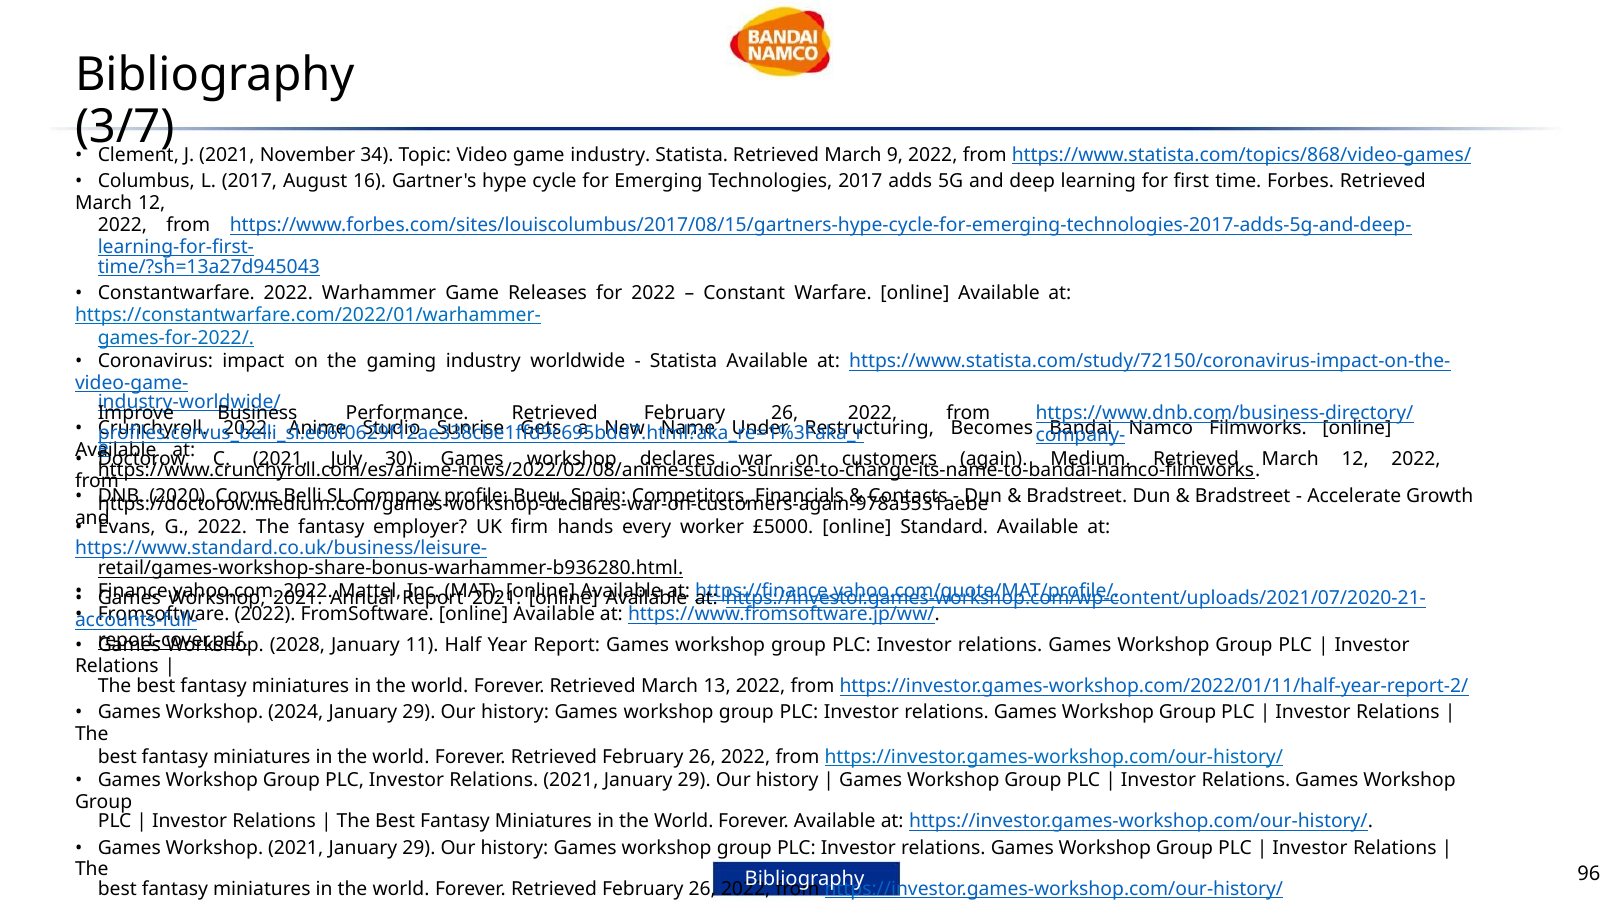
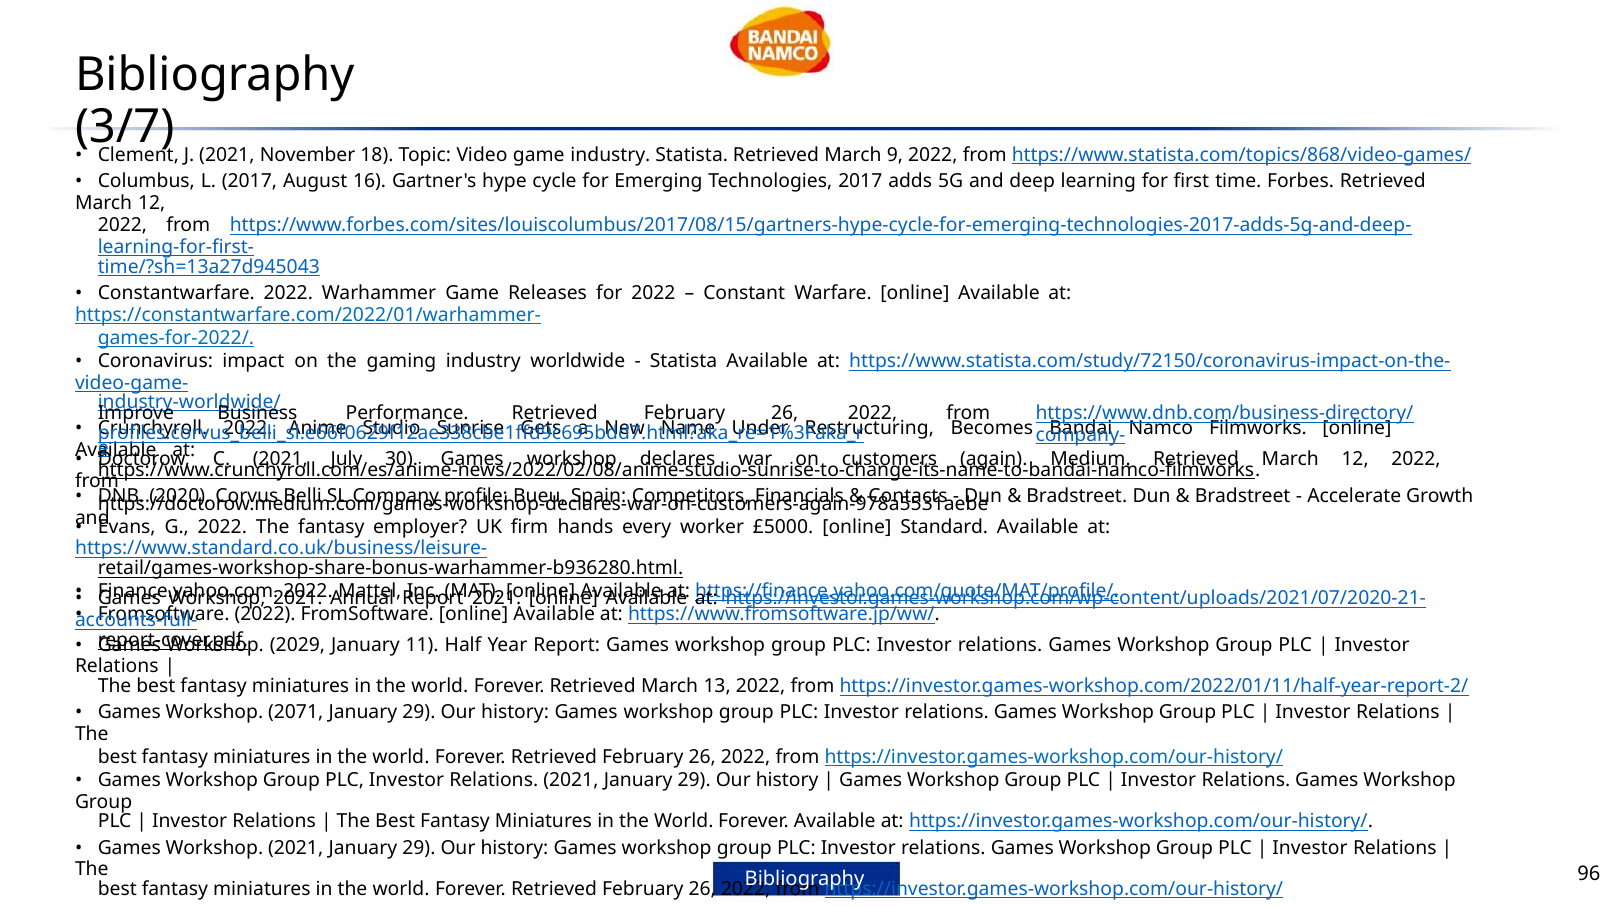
34: 34 -> 18 (377, 155)
2028: 2028 -> 2029 (297, 645)
2024: 2024 -> 2071 (296, 712)
